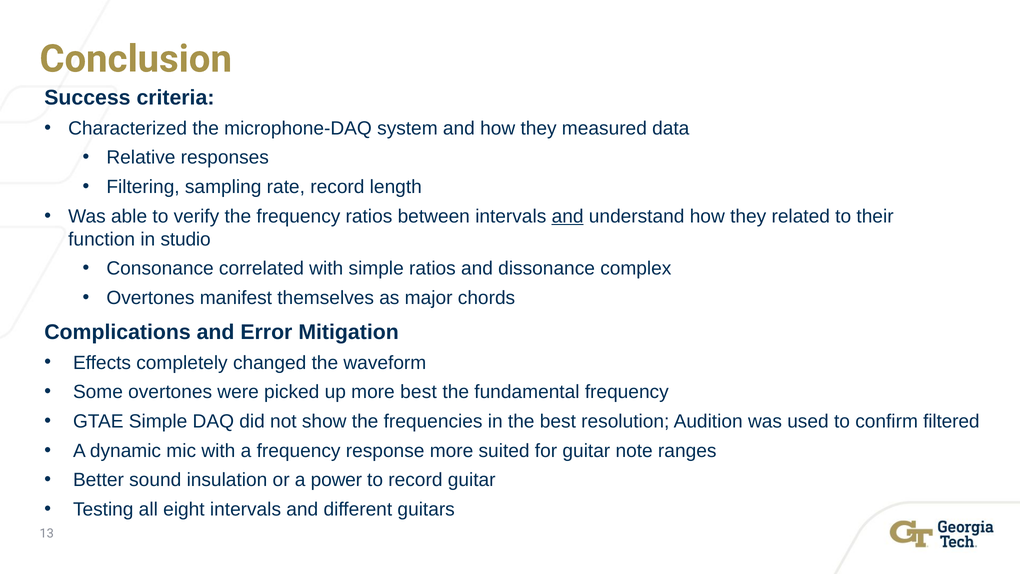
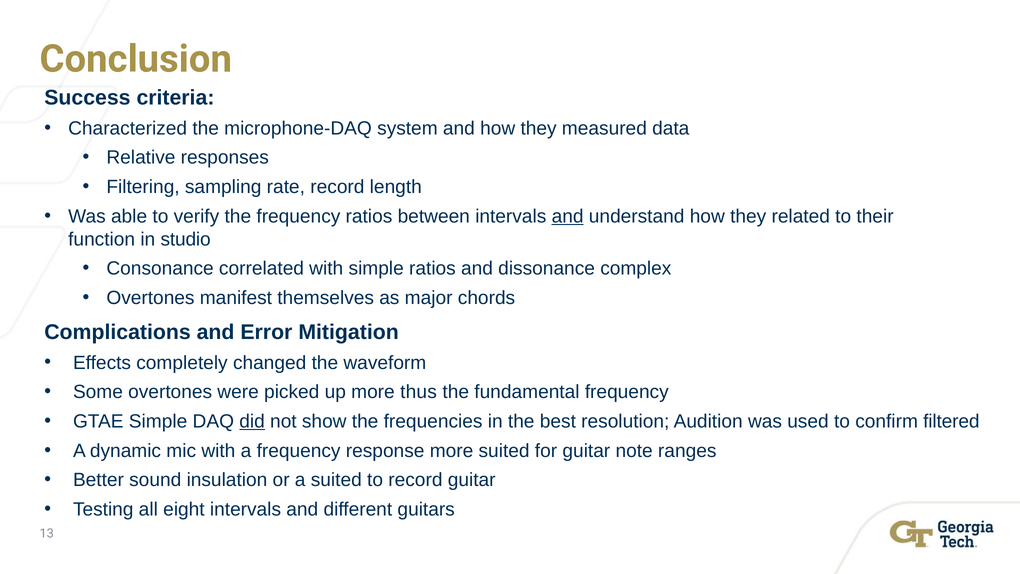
more best: best -> thus (419, 392)
did underline: none -> present (252, 421)
a power: power -> suited (336, 480)
